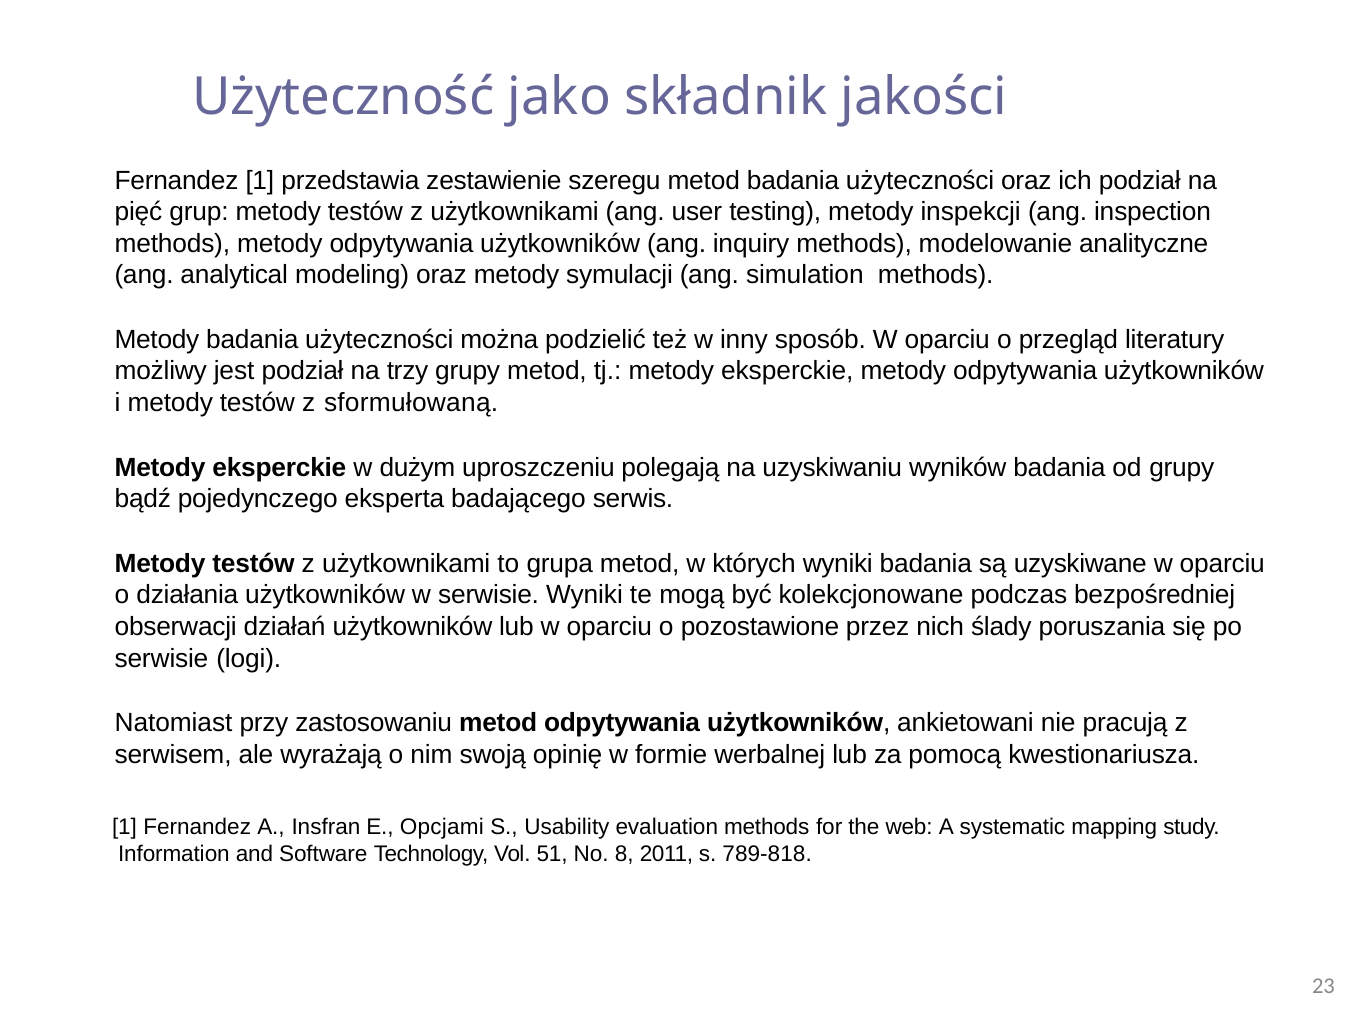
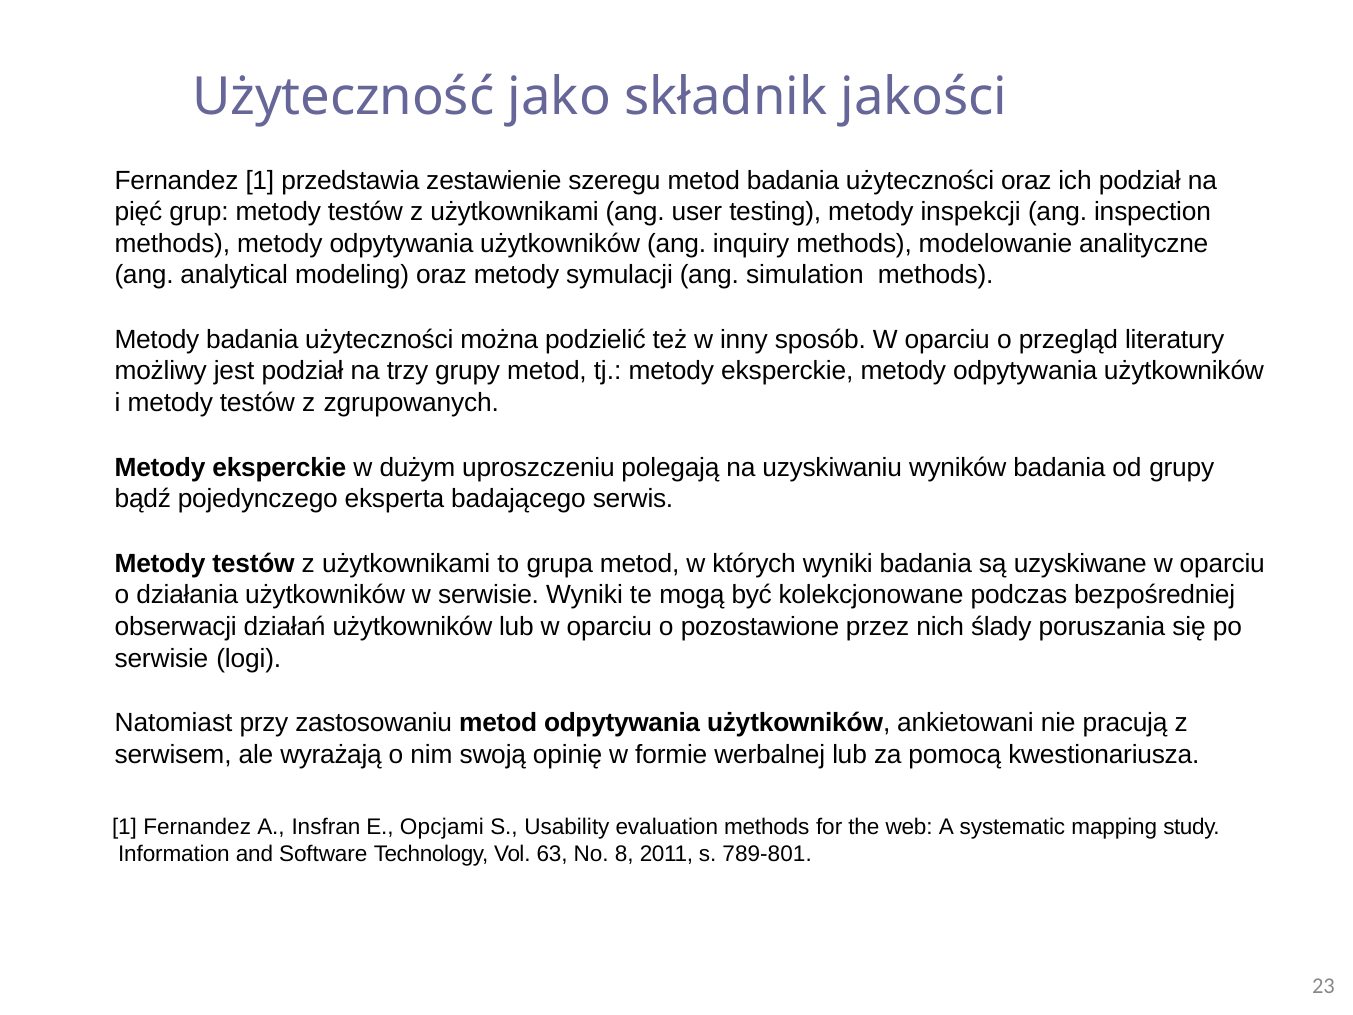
sformułowaną: sformułowaną -> zgrupowanych (411, 403)
51: 51 -> 63 (552, 854)
789-818: 789-818 -> 789-801 (767, 854)
